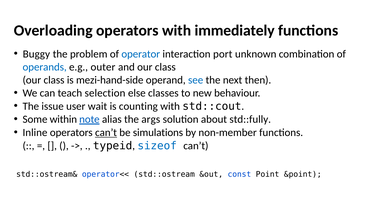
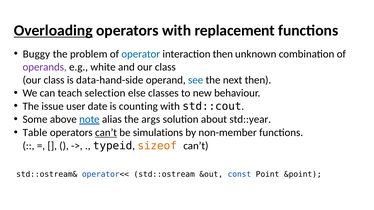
Overloading underline: none -> present (53, 31)
immediately: immediately -> replacement (235, 31)
interaction port: port -> then (223, 54)
operands colour: blue -> purple (45, 67)
outer: outer -> white (103, 67)
mezi-hand-side: mezi-hand-side -> data-hand-side (110, 80)
wait: wait -> date (98, 106)
within: within -> above (63, 120)
std::fully: std::fully -> std::year (250, 120)
Inline: Inline -> Table (35, 133)
sizeof colour: blue -> orange (157, 146)
